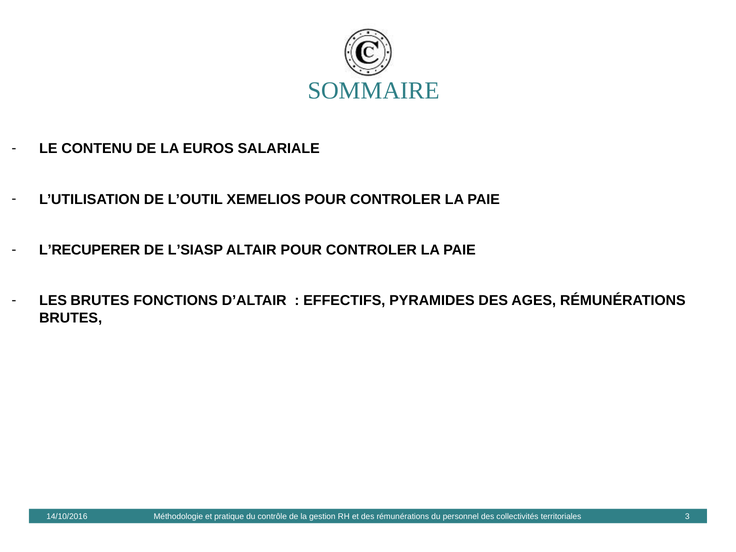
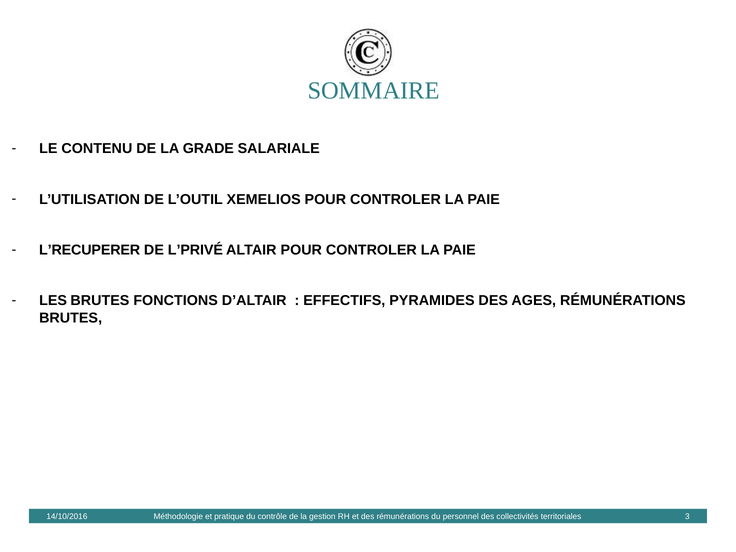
EUROS: EUROS -> GRADE (208, 149)
L’SIASP: L’SIASP -> L’PRIVÉ (195, 250)
